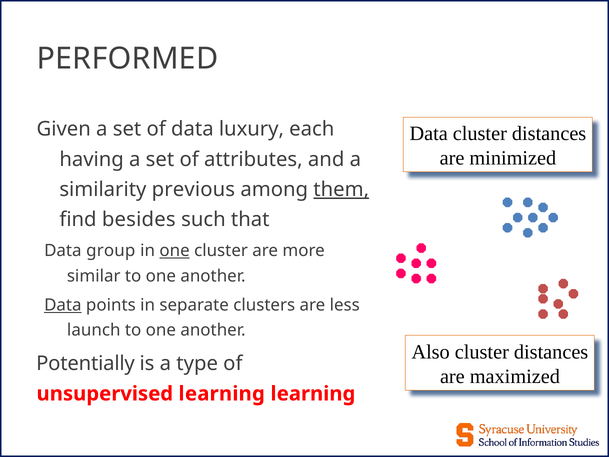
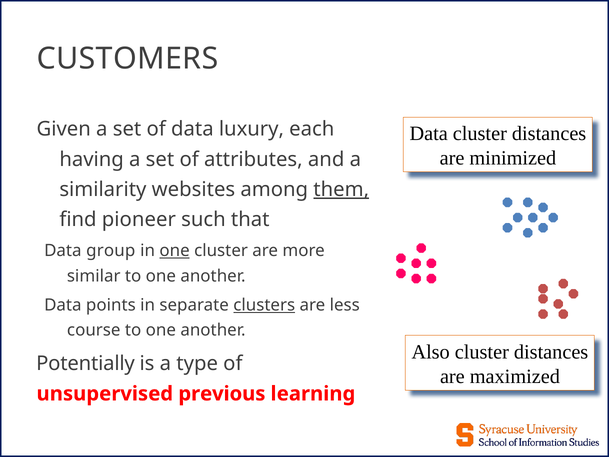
PERFORMED: PERFORMED -> CUSTOMERS (127, 58)
previous: previous -> websites (193, 189)
besides: besides -> pioneer (139, 220)
Data underline: present -> none (63, 305)
clusters underline: none -> present (264, 305)
launch: launch -> course (94, 330)
unsupervised learning: learning -> previous (222, 394)
